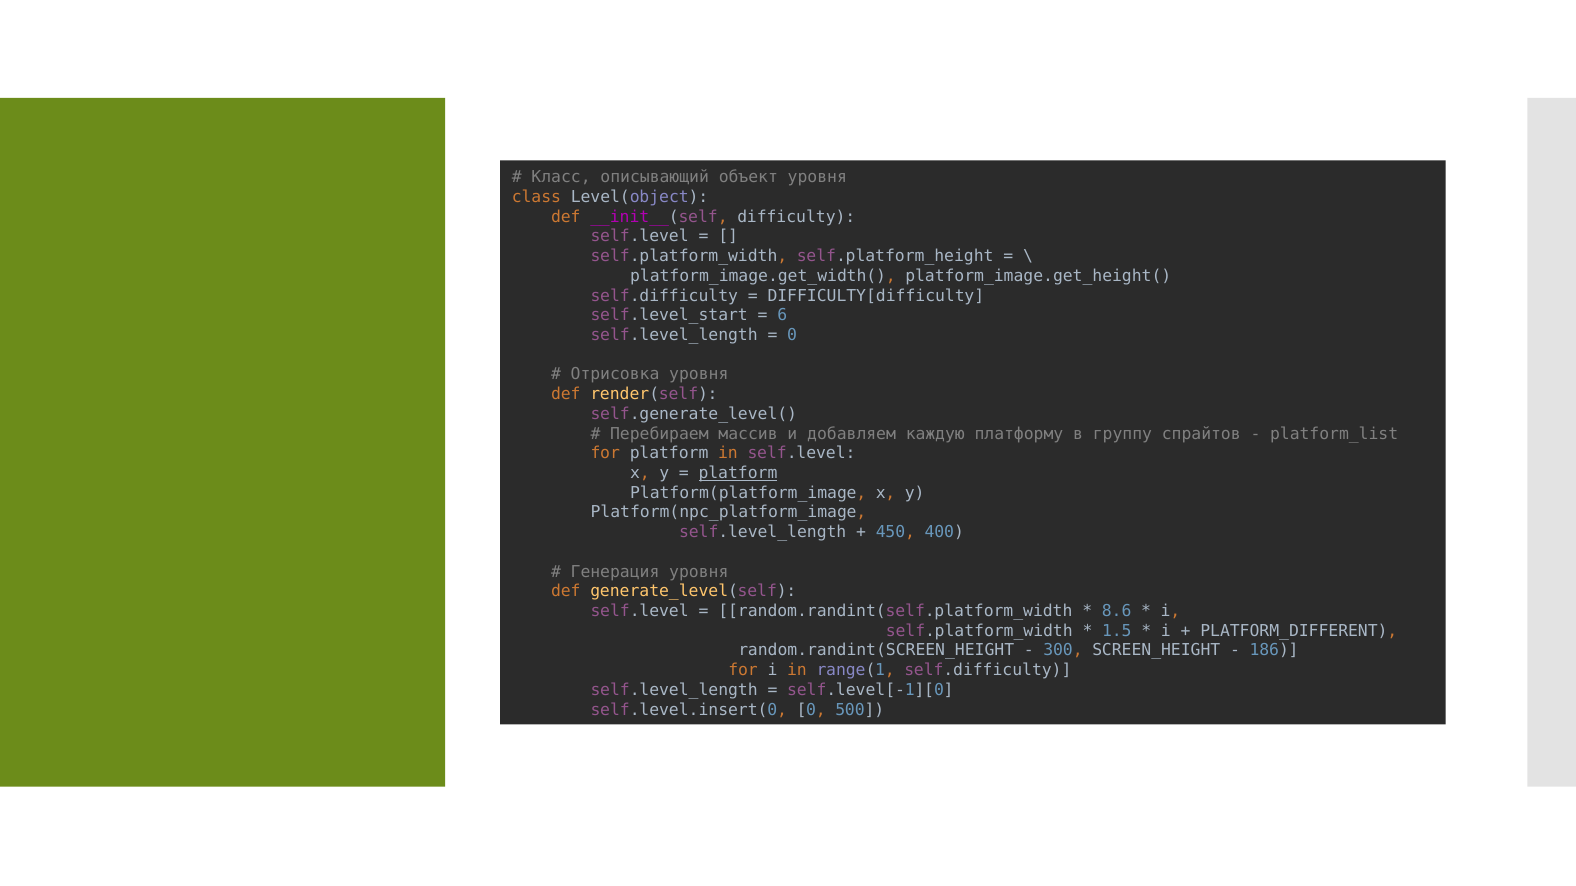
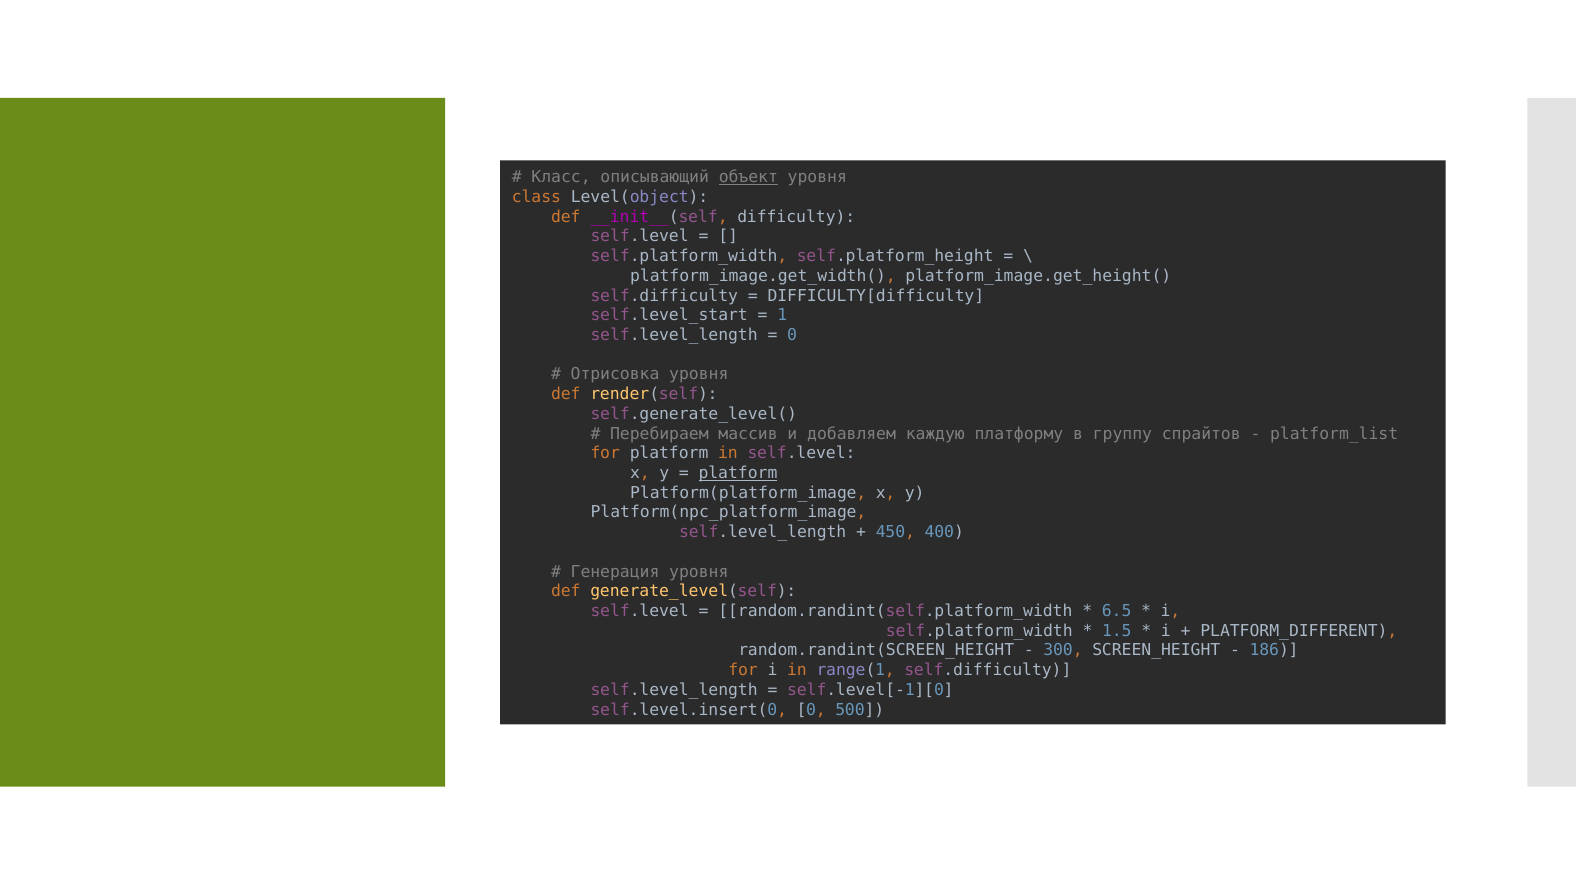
объект underline: none -> present (748, 177)
6: 6 -> 1 (782, 315)
8.6: 8.6 -> 6.5 (1117, 611)
